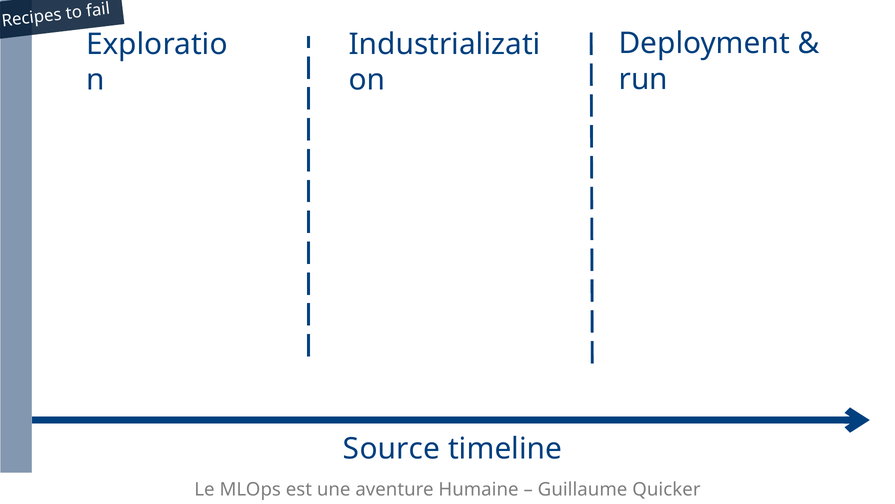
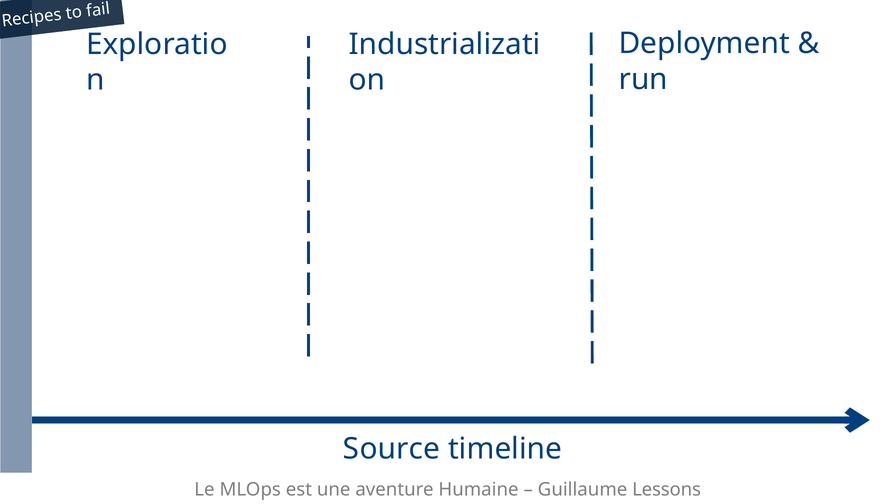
Quicker: Quicker -> Lessons (667, 489)
